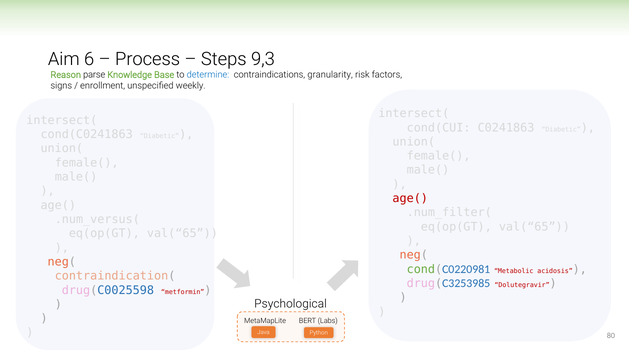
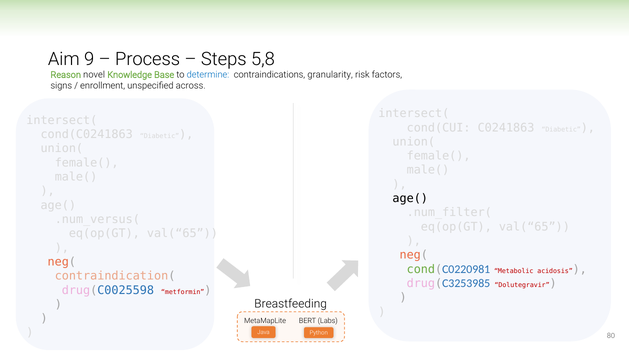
6: 6 -> 9 (89, 59)
9,3: 9,3 -> 5,8 (263, 59)
parse: parse -> novel (94, 75)
weekly: weekly -> across (191, 86)
age( colour: red -> black (410, 198)
Psychological: Psychological -> Breastfeeding (291, 304)
